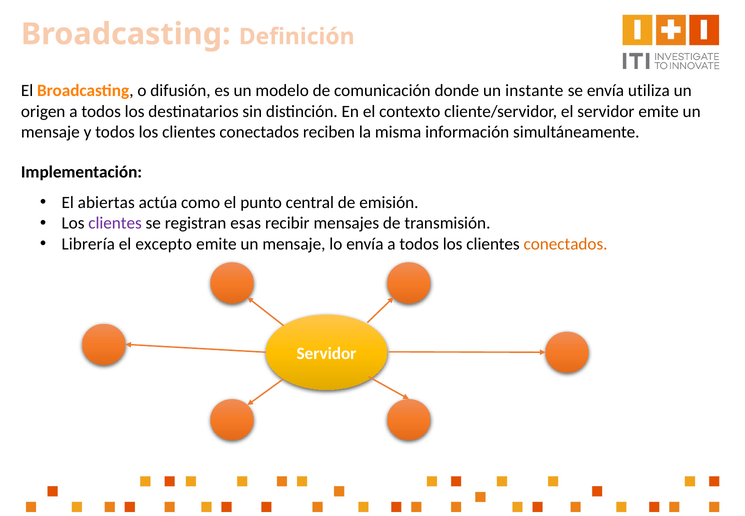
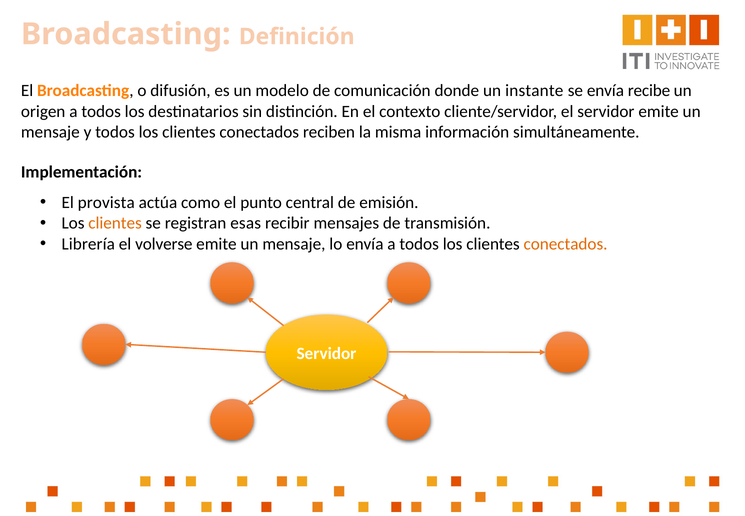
utiliza: utiliza -> recibe (649, 91)
abiertas: abiertas -> provista (106, 203)
clientes colour: purple -> orange (115, 223)
excepto: excepto -> volverse (164, 244)
